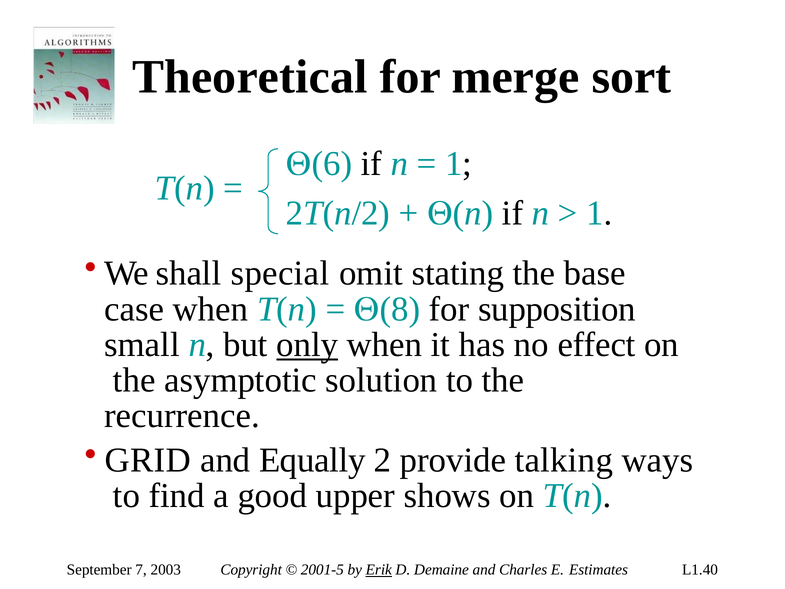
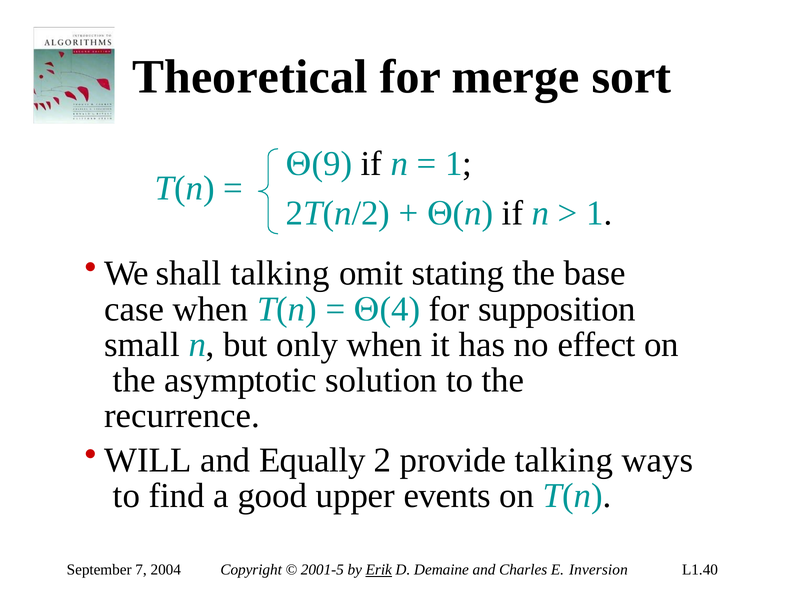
6: 6 -> 9 (332, 164)
shall special: special -> talking (280, 273)
8: 8 -> 4 (400, 309)
only underline: present -> none (307, 345)
GRID: GRID -> WILL (148, 460)
shows: shows -> events (447, 496)
2003: 2003 -> 2004 (166, 570)
Estimates: Estimates -> Inversion (598, 570)
